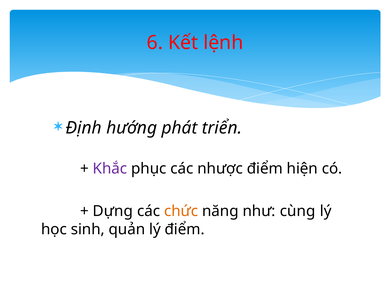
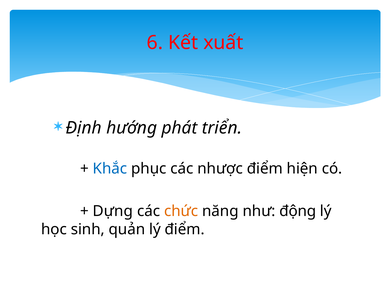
lệnh: lệnh -> xuất (223, 42)
Khắc colour: purple -> blue (110, 168)
cùng: cùng -> động (298, 211)
